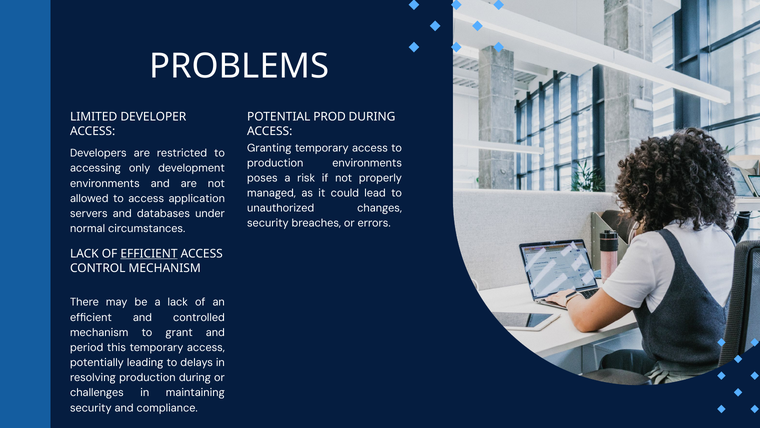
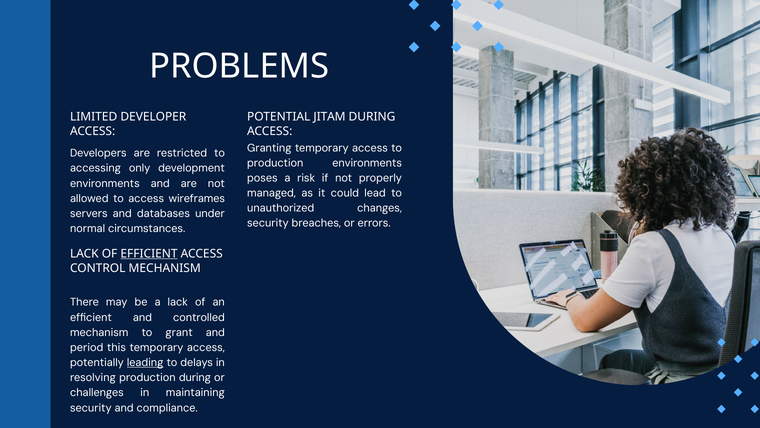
PROD: PROD -> JITAM (330, 117)
application: application -> wireframes (197, 198)
leading underline: none -> present (145, 362)
